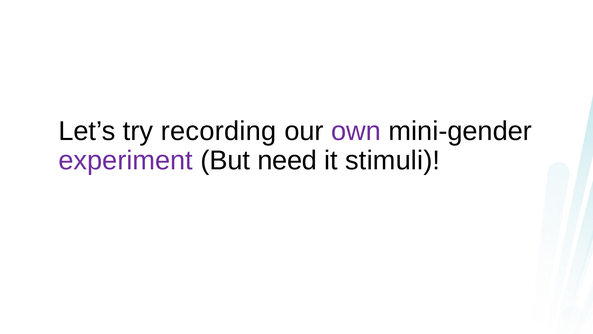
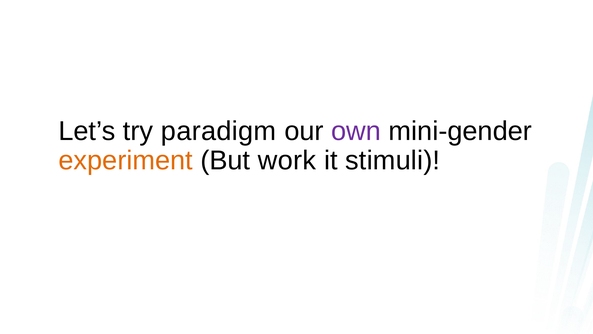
recording: recording -> paradigm (219, 131)
experiment colour: purple -> orange (126, 160)
need: need -> work (287, 160)
